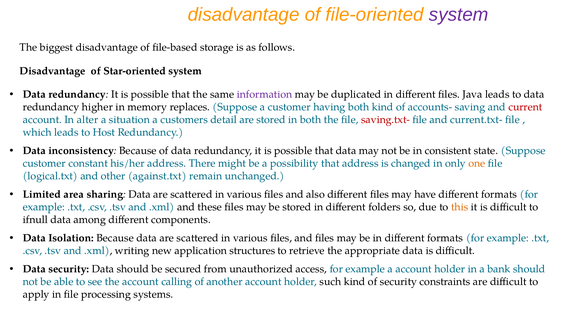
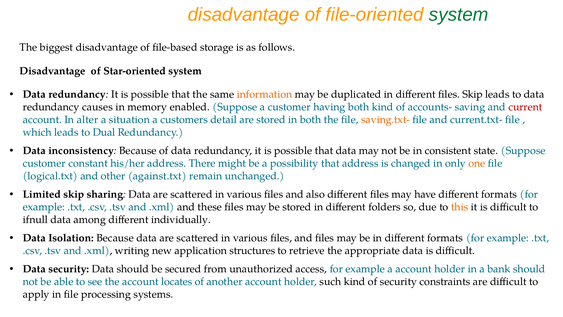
system colour: purple -> green (459, 15)
information colour: purple -> orange (265, 94)
files Java: Java -> Skip (473, 94)
higher: higher -> causes (97, 107)
replaces: replaces -> enabled (190, 107)
saving.txt- colour: red -> orange (386, 120)
Host: Host -> Dual (104, 132)
Limited area: area -> skip (74, 194)
components: components -> individually (181, 220)
calling: calling -> locates (177, 281)
